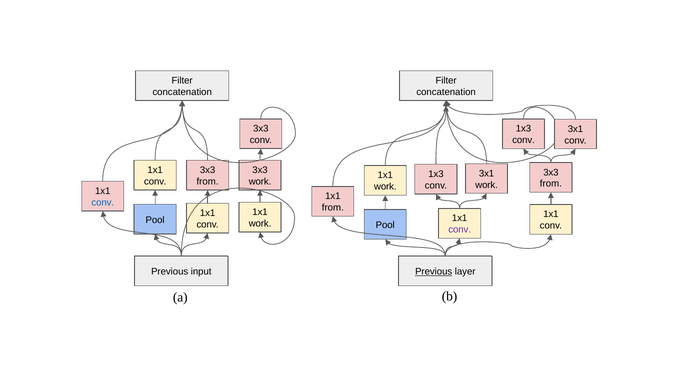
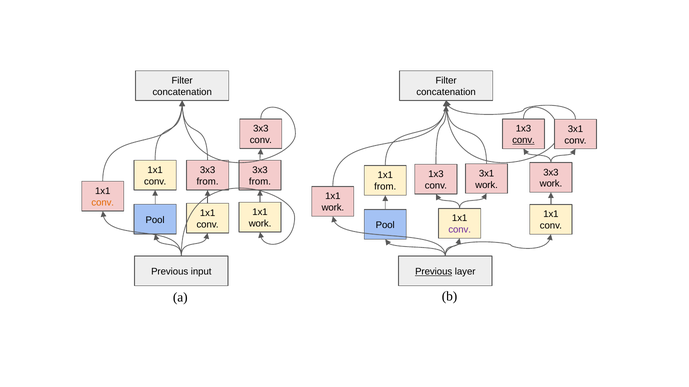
conv underline: none -> present (524, 140)
work: work -> from (260, 182)
from: from -> work (551, 184)
work: work -> from (385, 187)
conv colour: blue -> orange (103, 203)
from: from -> work (333, 208)
